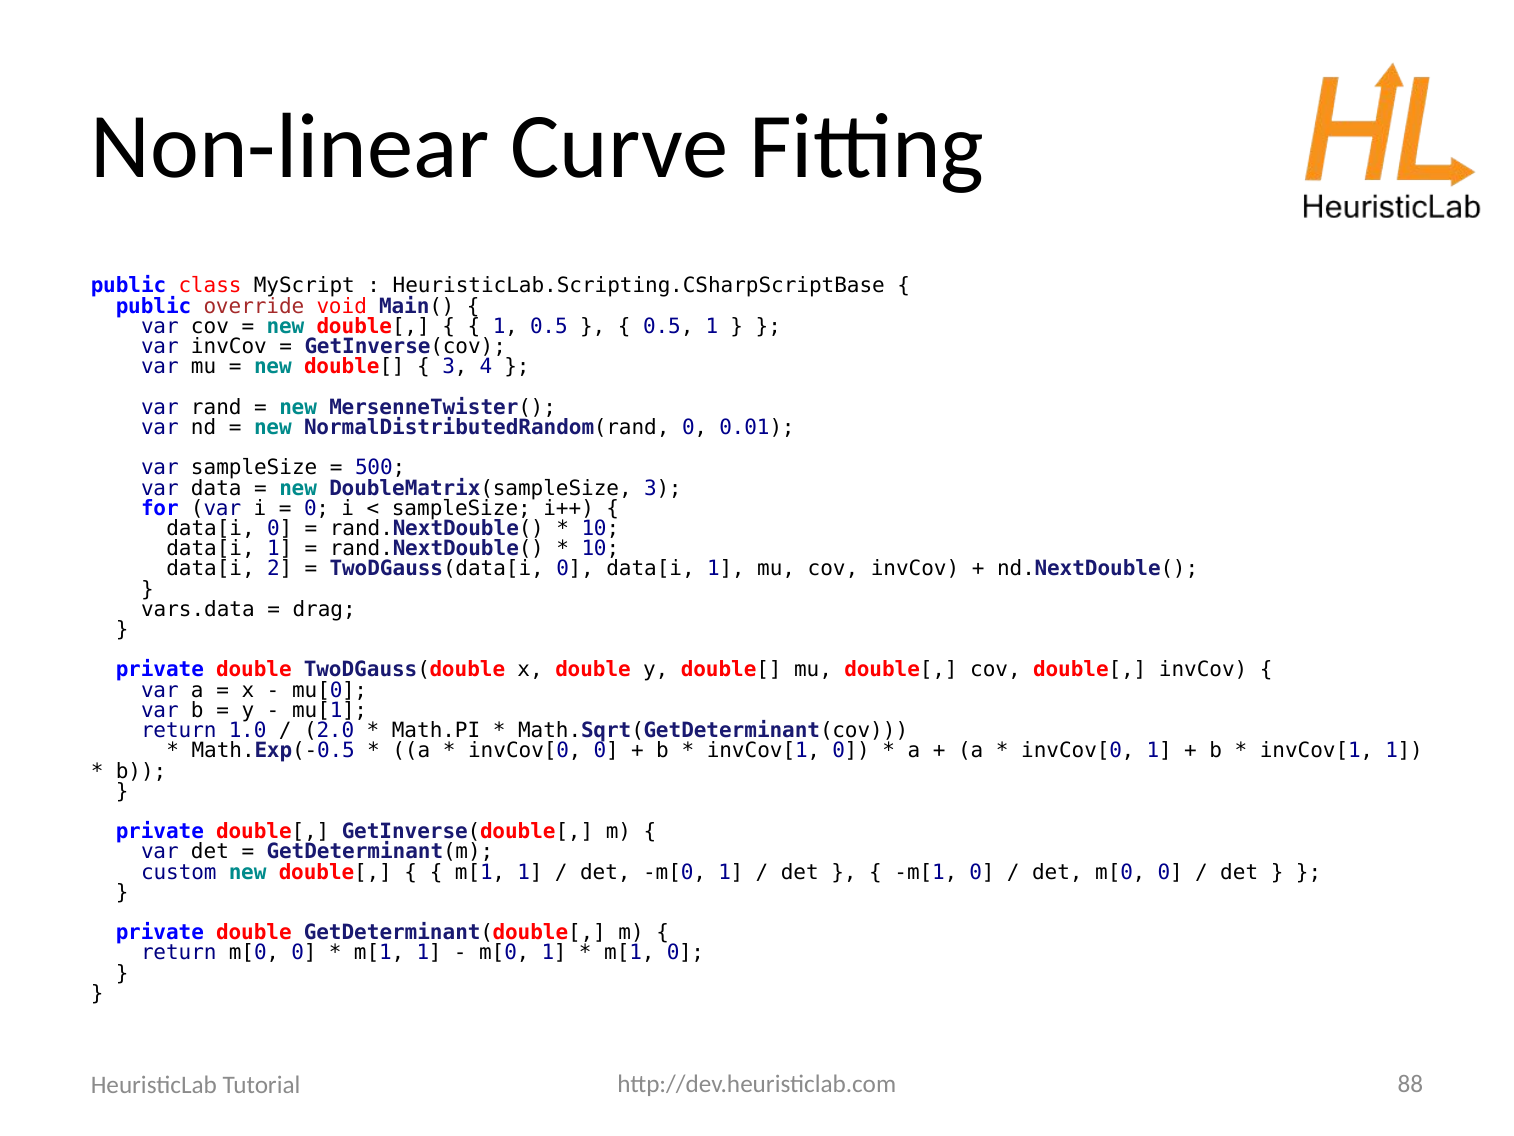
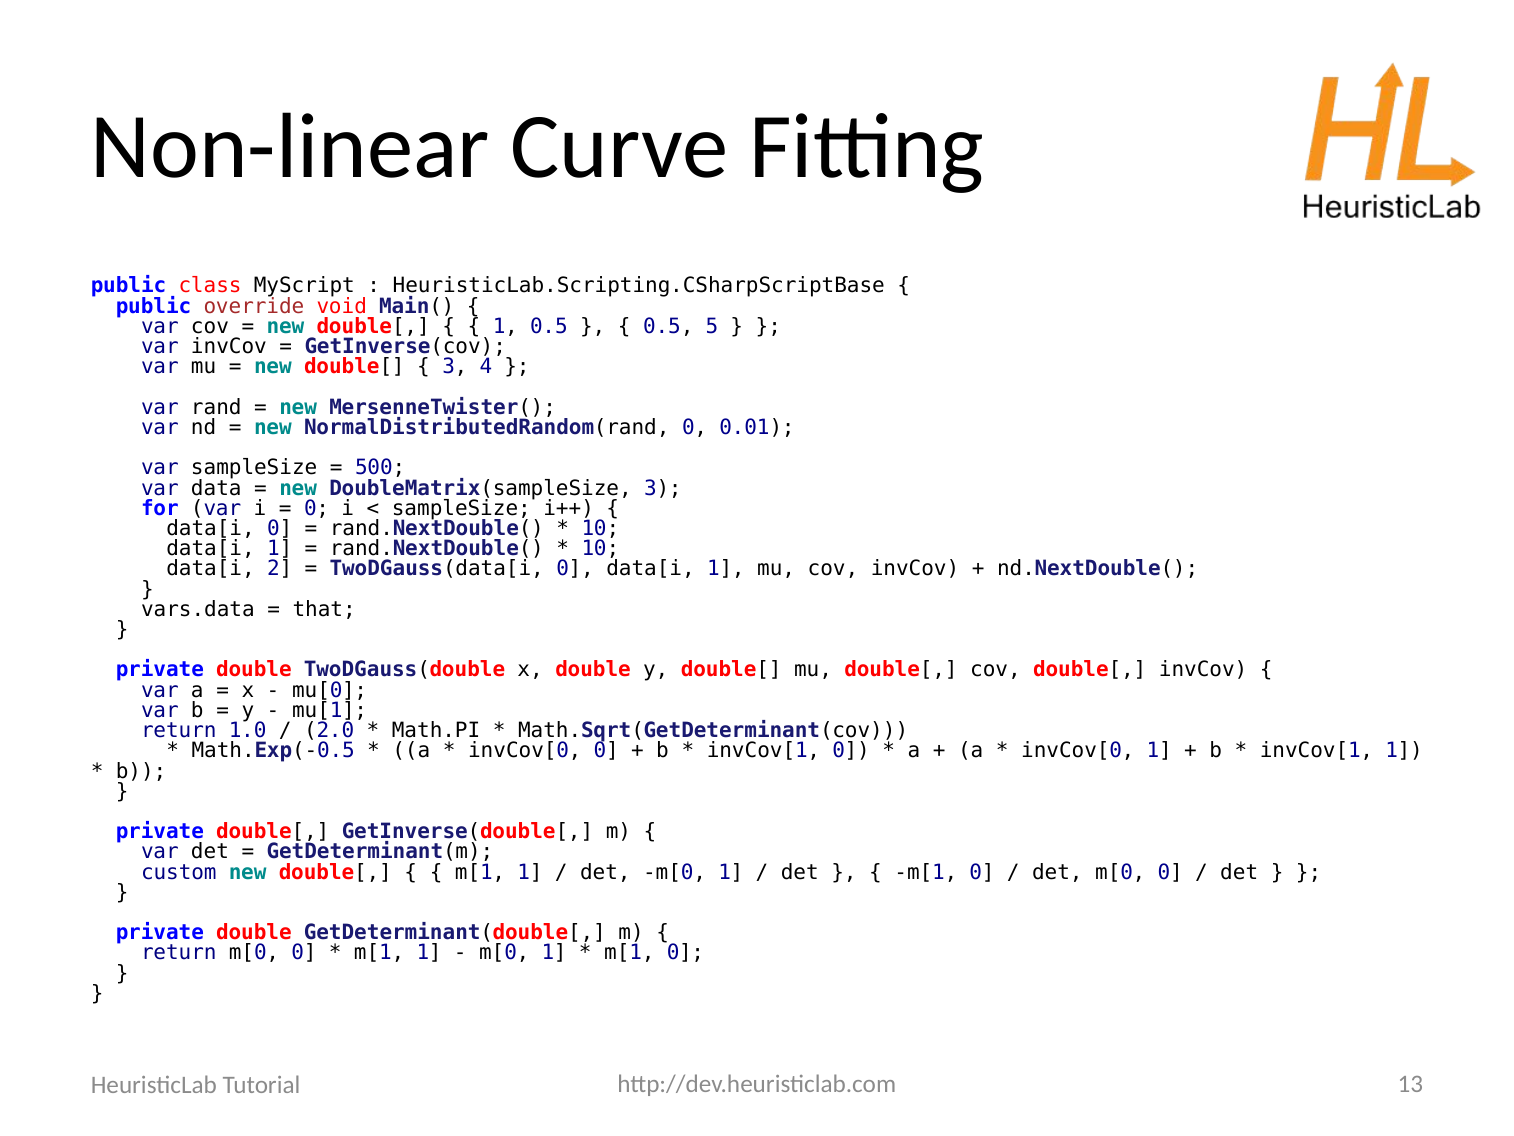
0.5 1: 1 -> 5 (712, 326)
drag: drag -> that (324, 609)
88: 88 -> 13 (1410, 1084)
